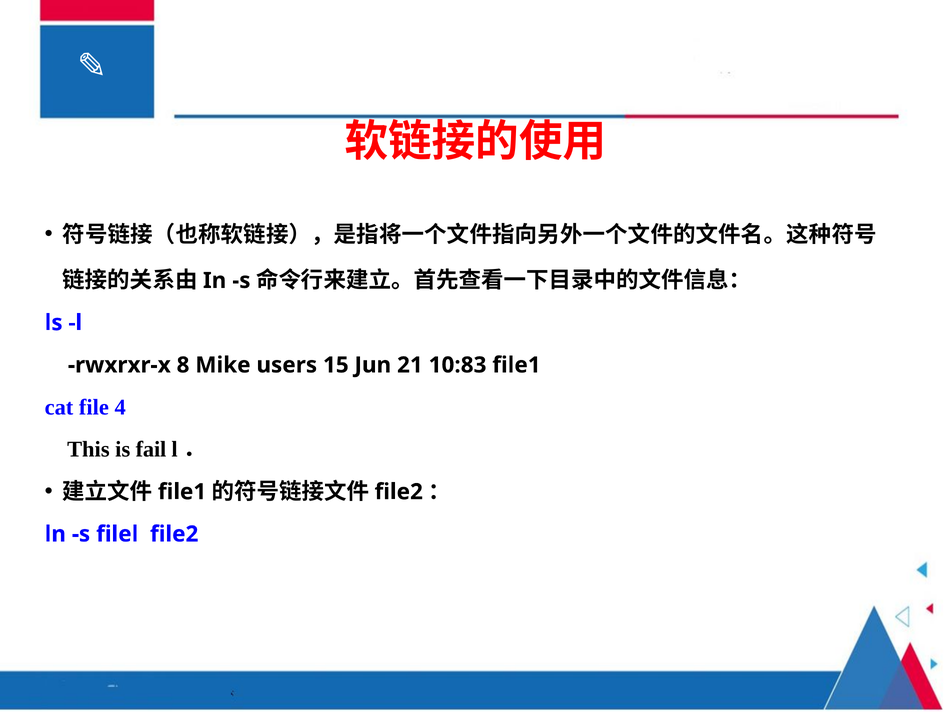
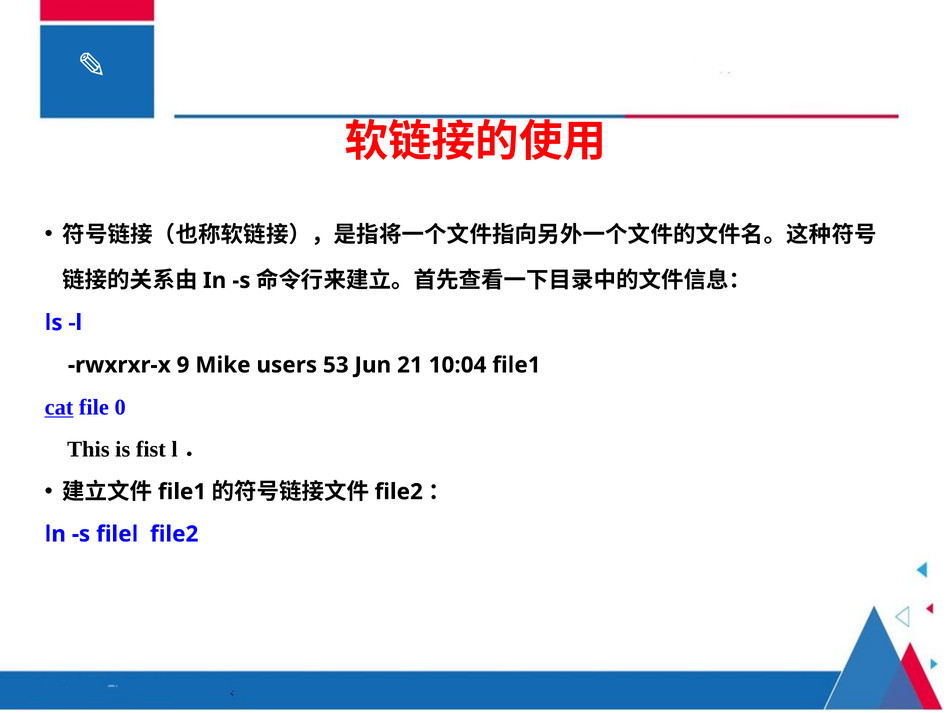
8: 8 -> 9 (183, 365)
15: 15 -> 53 (336, 365)
10:83: 10:83 -> 10:04 (458, 365)
cat underline: none -> present (59, 407)
4: 4 -> 0 (120, 407)
fail: fail -> fist (151, 450)
